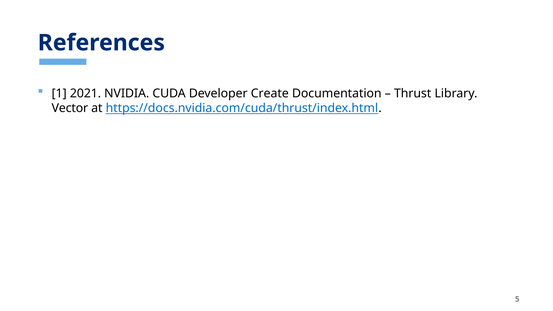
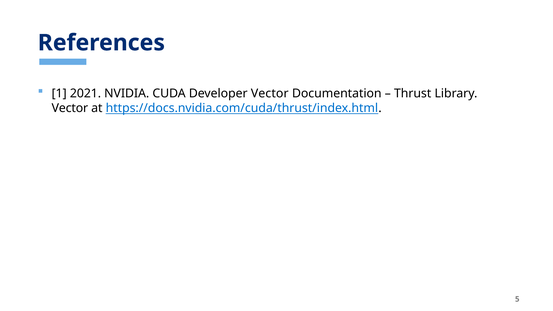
Developer Create: Create -> Vector (270, 93)
